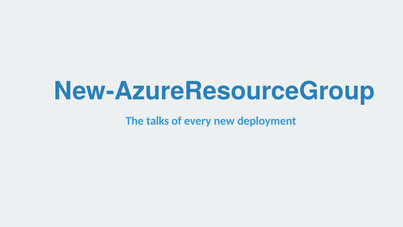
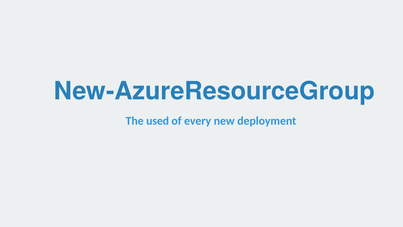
talks: talks -> used (158, 121)
